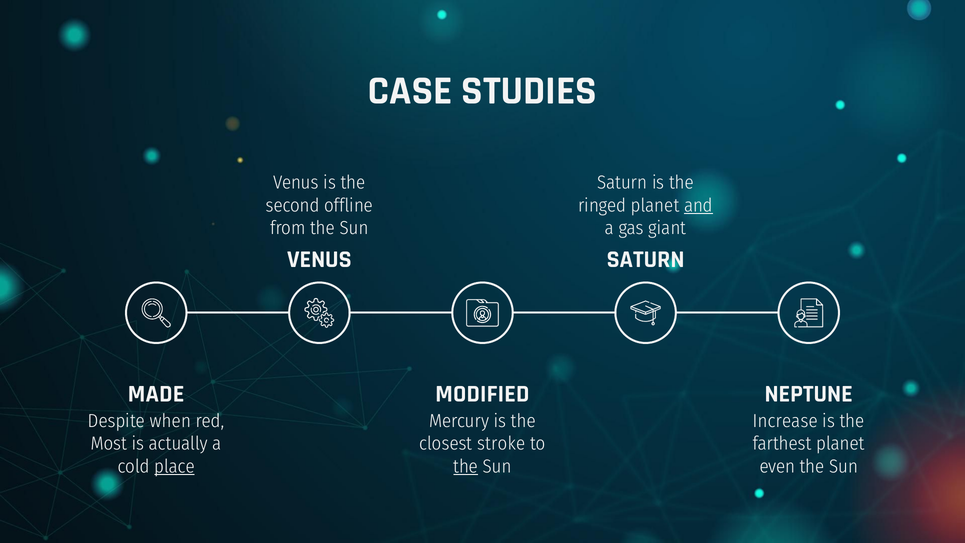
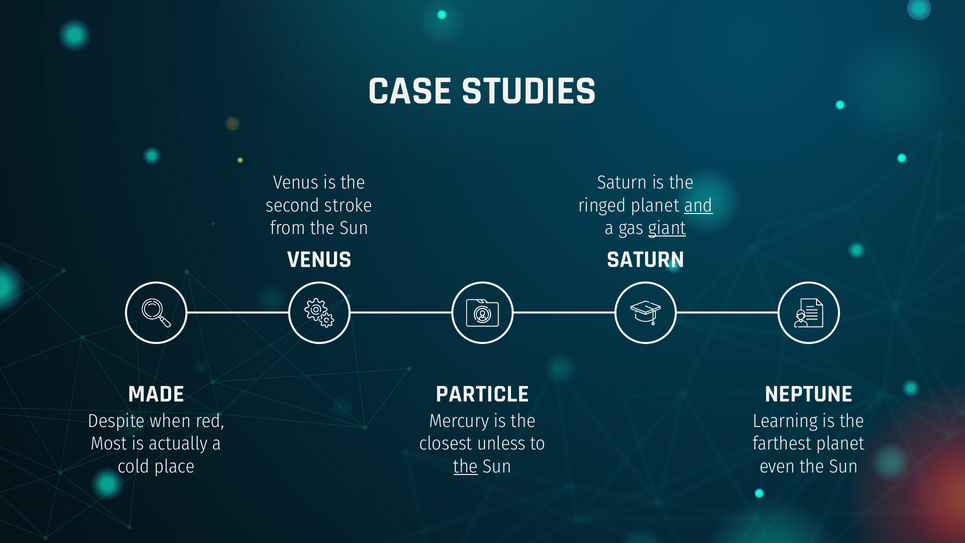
offline: offline -> stroke (348, 205)
giant underline: none -> present (667, 228)
MODIFIED: MODIFIED -> PARTICLE (482, 394)
Increase: Increase -> Learning (785, 421)
stroke: stroke -> unless (501, 444)
place underline: present -> none (175, 466)
